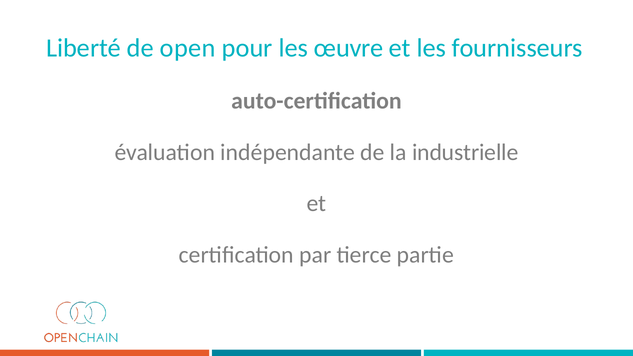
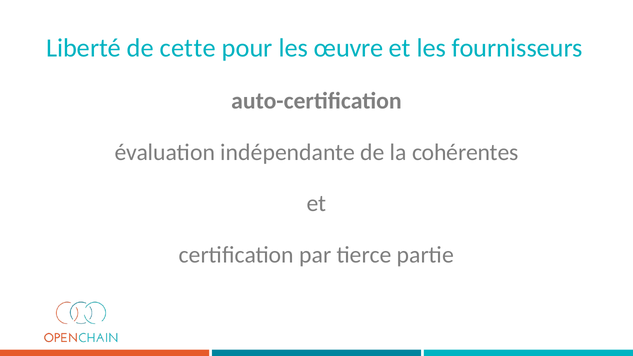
open: open -> cette (188, 48)
industrielle: industrielle -> cohérentes (465, 152)
